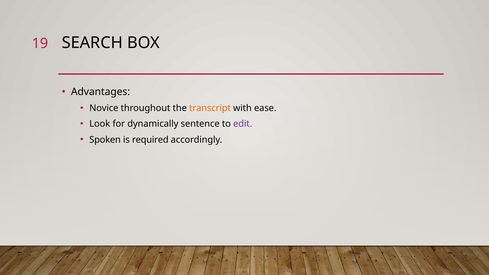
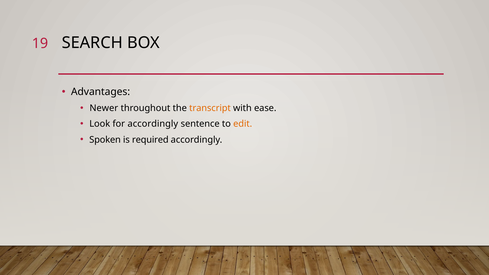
Novice: Novice -> Newer (104, 108)
for dynamically: dynamically -> accordingly (153, 124)
edit colour: purple -> orange (243, 124)
